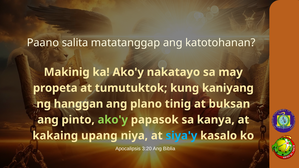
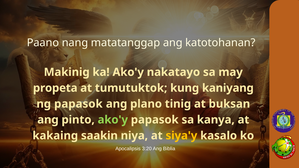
salita: salita -> nang (75, 43)
ng hanggan: hanggan -> papasok (78, 104)
upang: upang -> saakin (99, 136)
siya'y colour: light blue -> yellow (181, 136)
